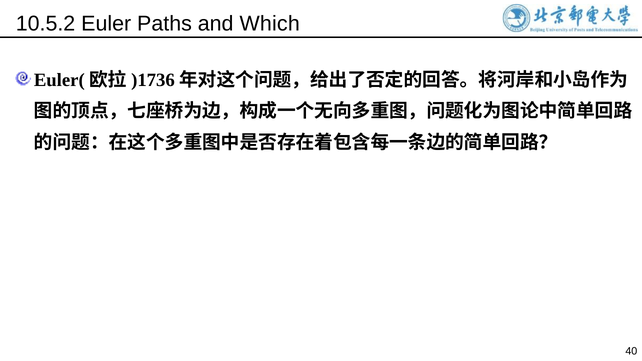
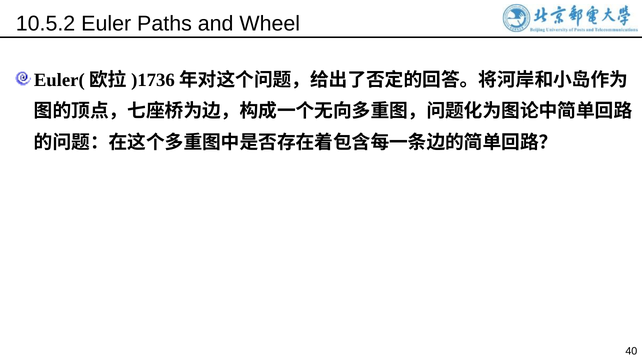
Which: Which -> Wheel (270, 24)
